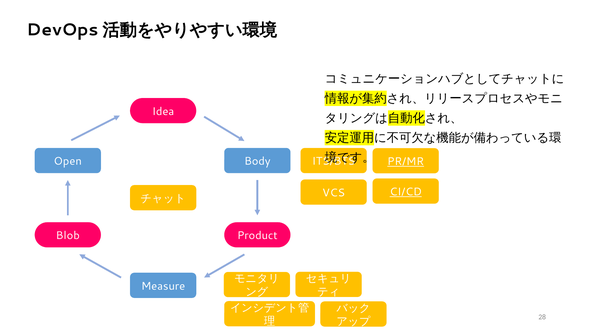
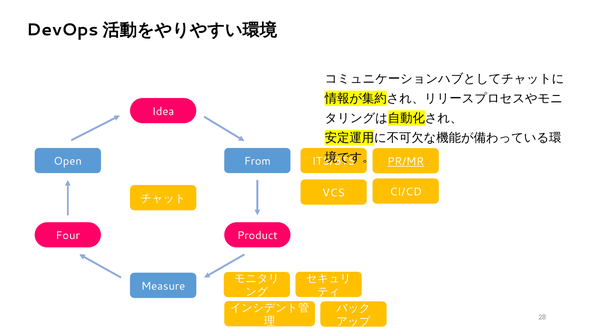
Body: Body -> From (257, 162)
CI/CD underline: present -> none (406, 192)
Blob: Blob -> Four (68, 236)
